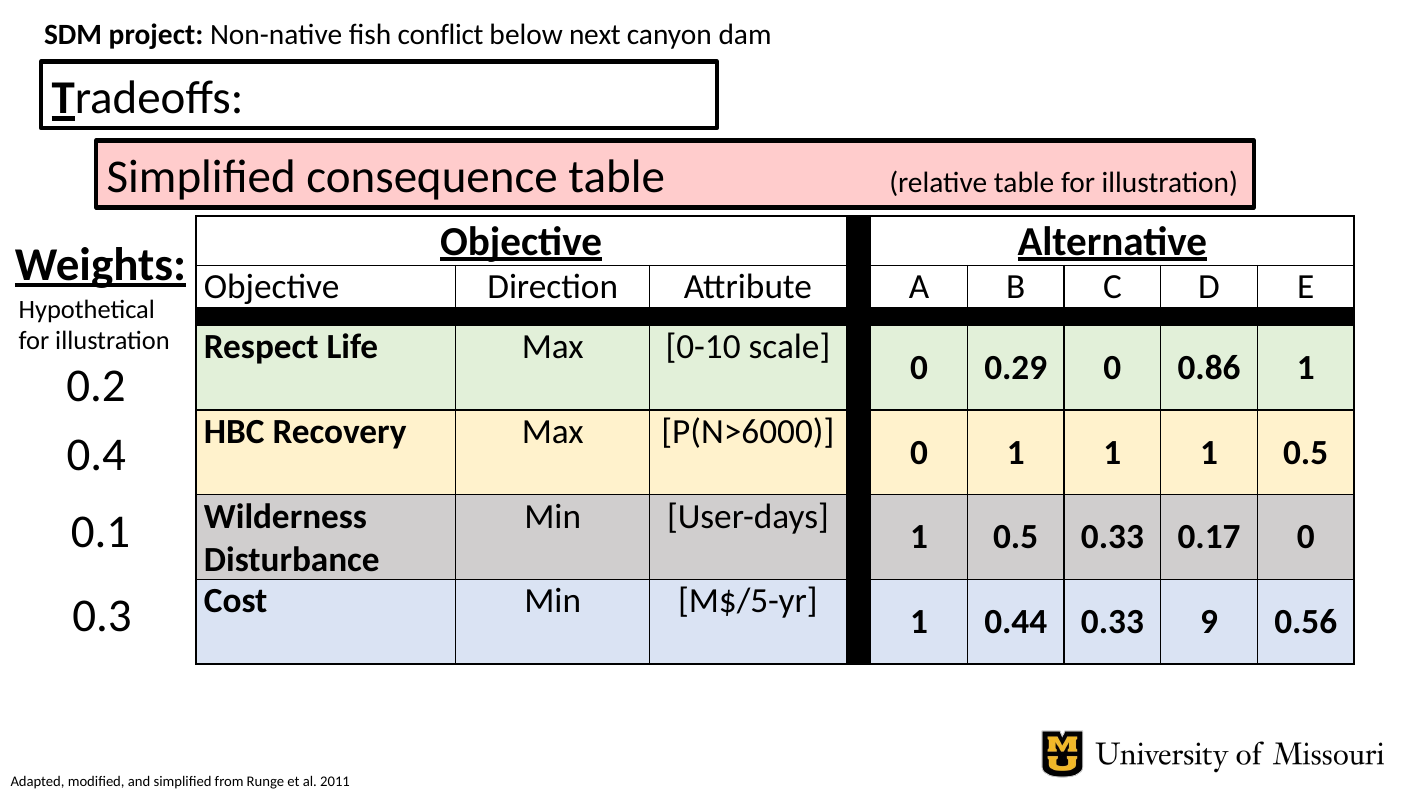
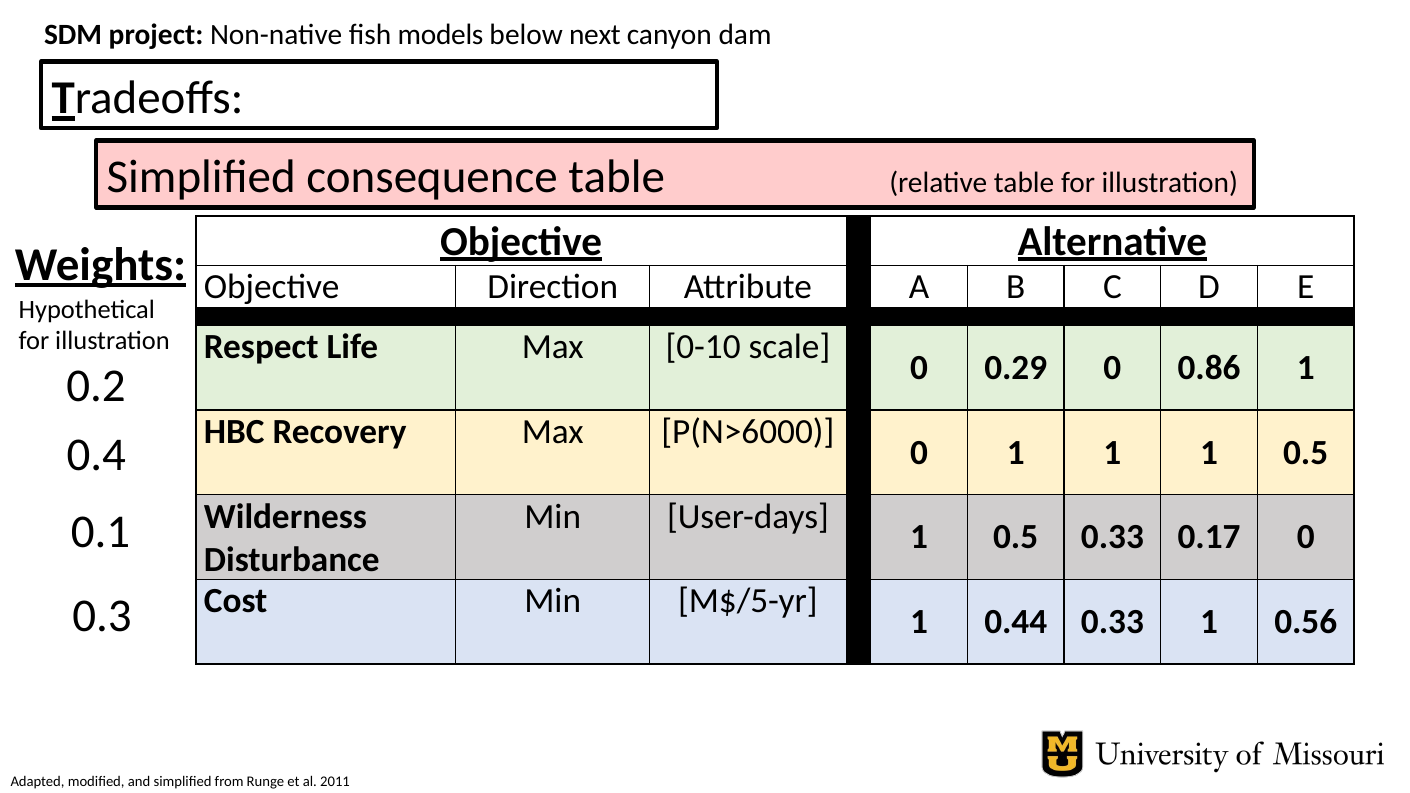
conflict: conflict -> models (441, 35)
0.33 9: 9 -> 1 (1209, 622)
